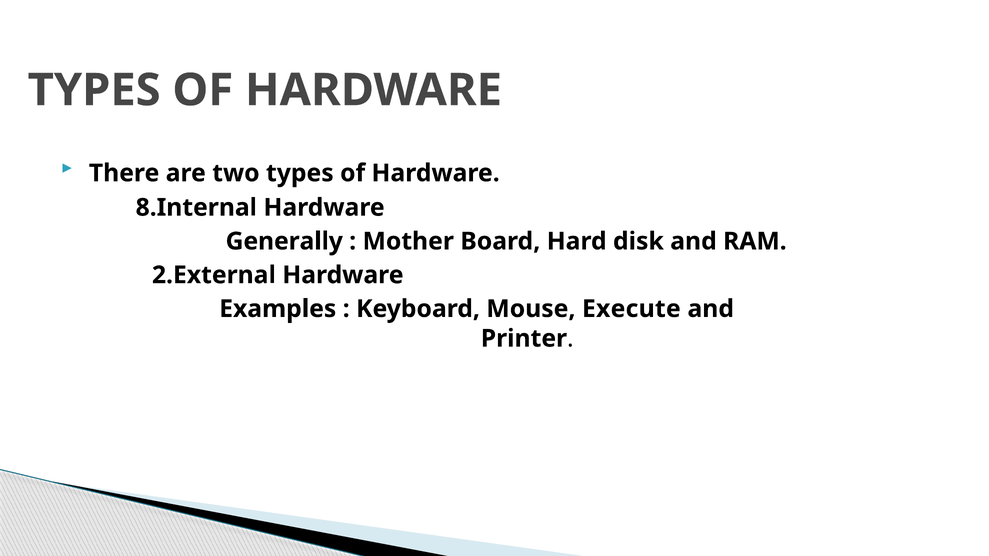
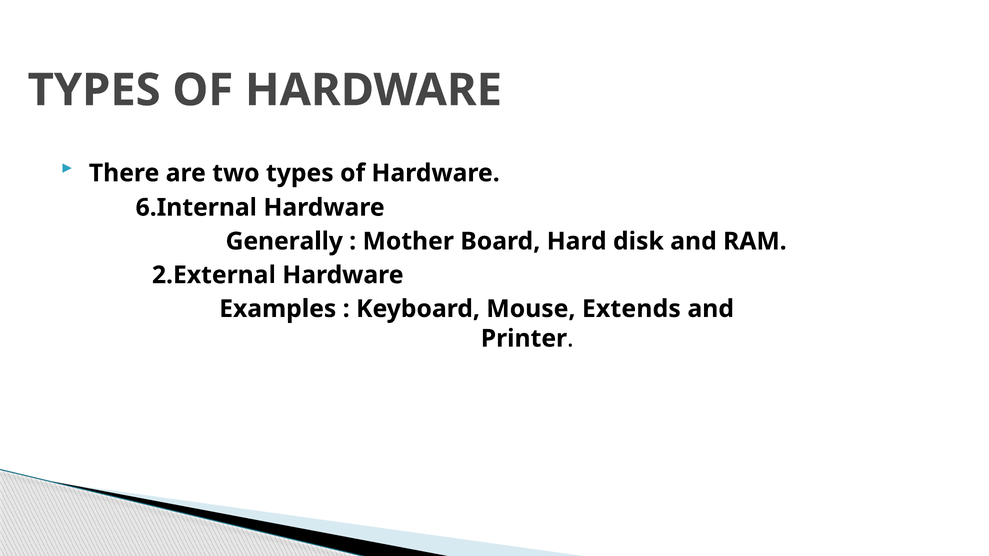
8.Internal: 8.Internal -> 6.Internal (196, 208)
Execute: Execute -> Extends (631, 309)
